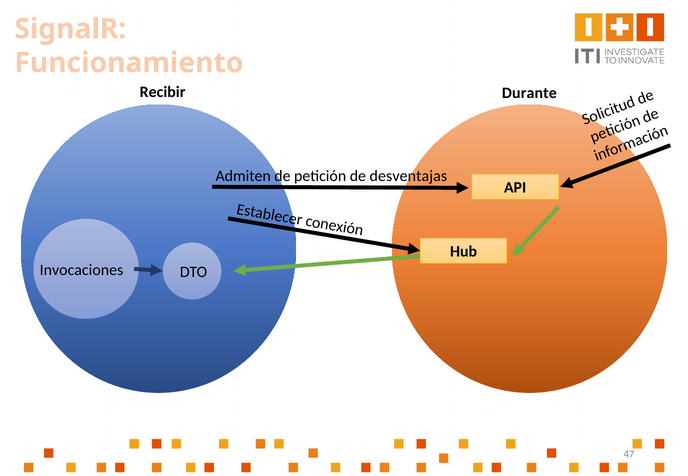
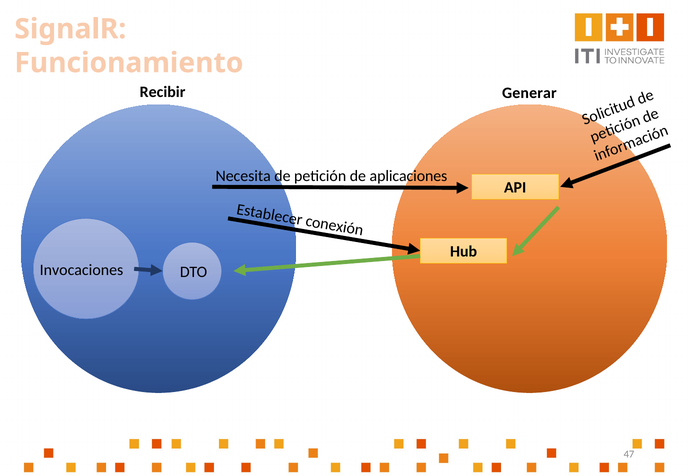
Durante: Durante -> Generar (529, 93)
Admiten: Admiten -> Necesita (243, 176)
desventajas: desventajas -> aplicaciones (408, 176)
